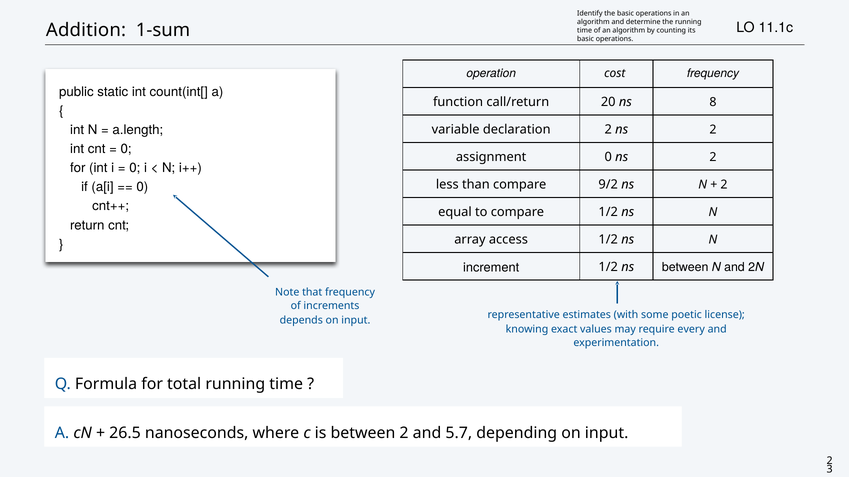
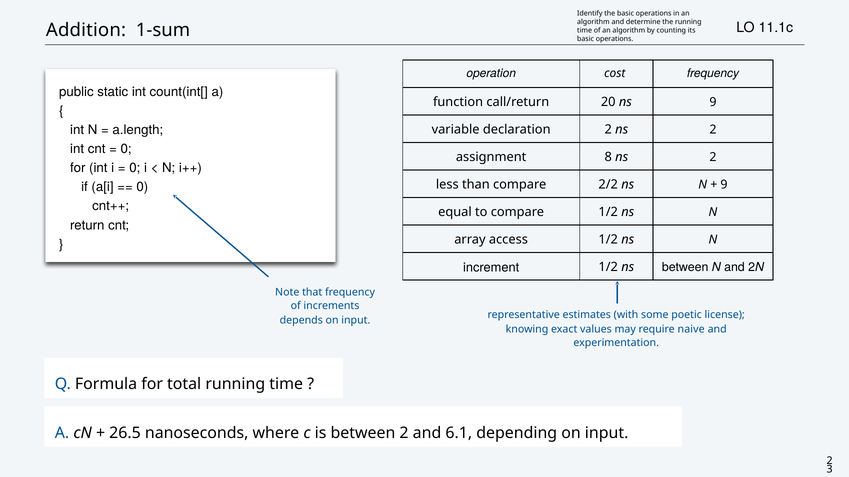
ns 8: 8 -> 9 (713, 102)
assignment 0: 0 -> 8 (608, 157)
9/2: 9/2 -> 2/2 (608, 185)
2: 2 -> 9 (724, 185)
every: every -> naive (691, 330)
5.7: 5.7 -> 6.1 (459, 433)
